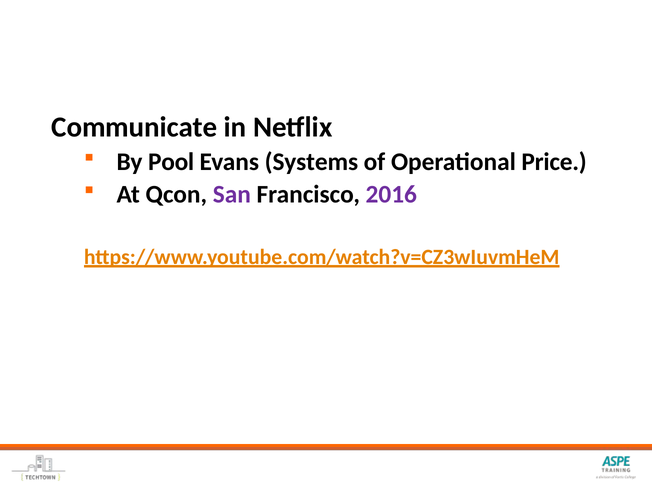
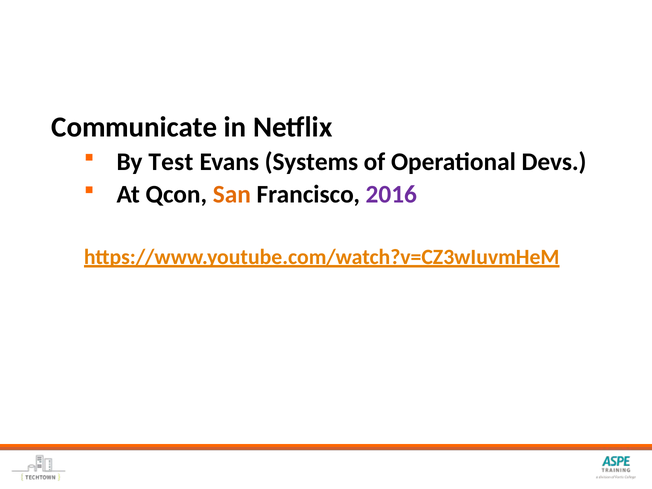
Pool: Pool -> Test (171, 162)
Price: Price -> Devs (554, 162)
San colour: purple -> orange (232, 194)
